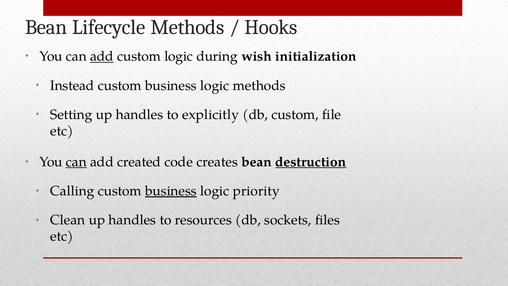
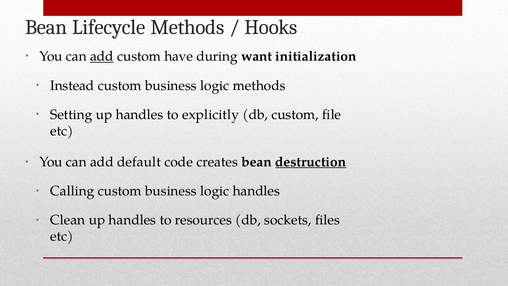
custom logic: logic -> have (179, 56)
wish: wish -> want (257, 56)
can underline: present -> none (76, 162)
created: created -> default (139, 162)
business underline: present -> none (171, 191)
logic priority: priority -> handles (256, 191)
